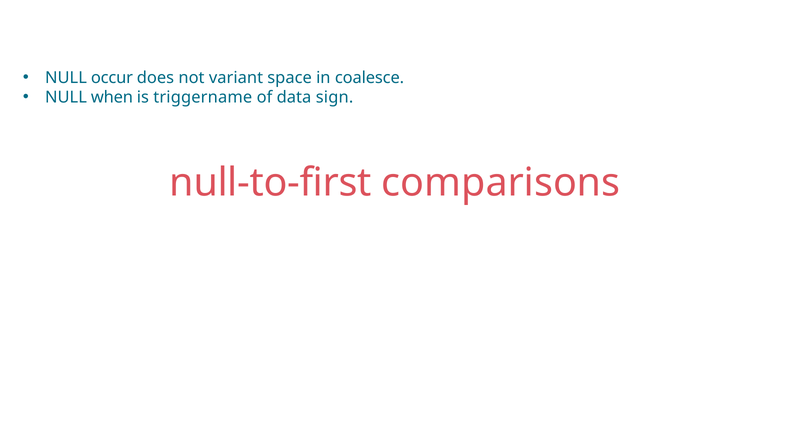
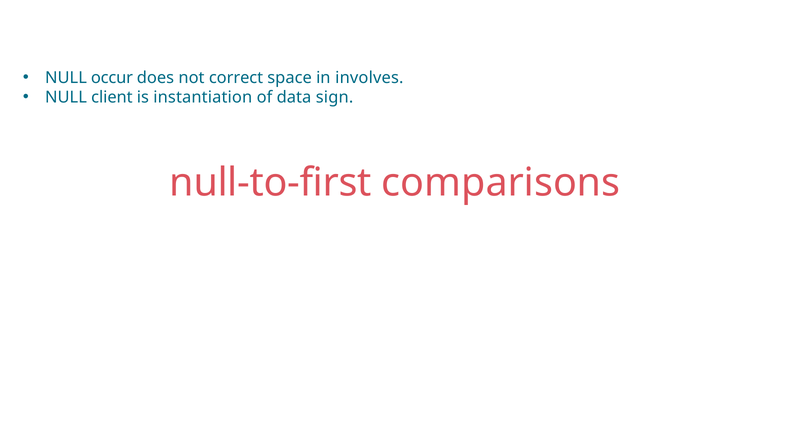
variant: variant -> correct (236, 77)
coalesce: coalesce -> involves (369, 77)
when: when -> client (112, 97)
triggername: triggername -> instantiation (203, 97)
